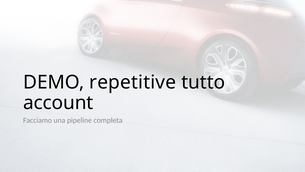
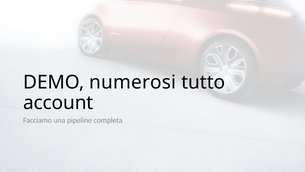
repetitive: repetitive -> numerosi (133, 82)
